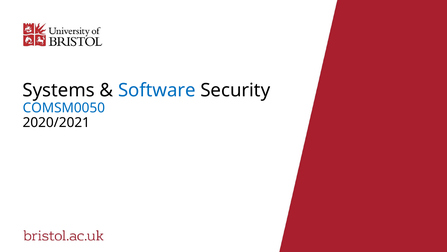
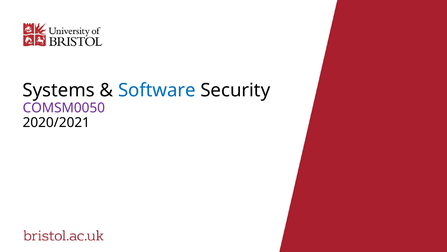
COMSM0050 colour: blue -> purple (64, 108)
